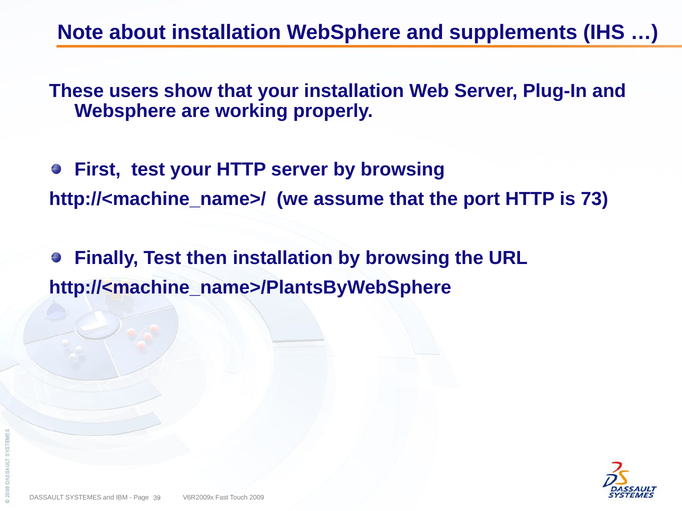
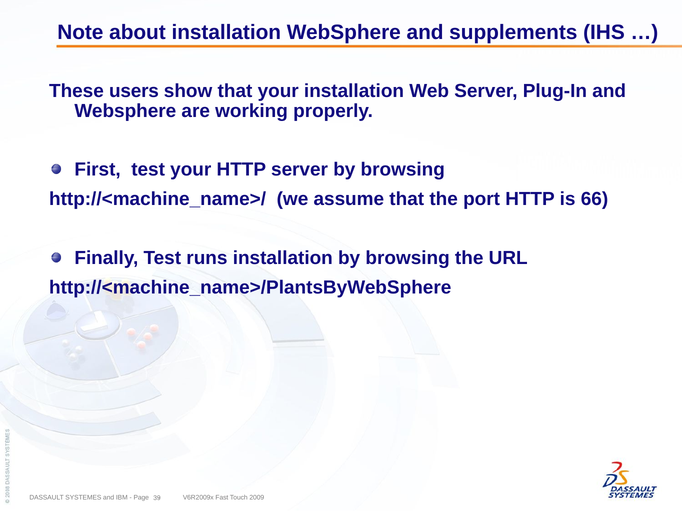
73: 73 -> 66 (595, 199)
then: then -> runs (207, 258)
